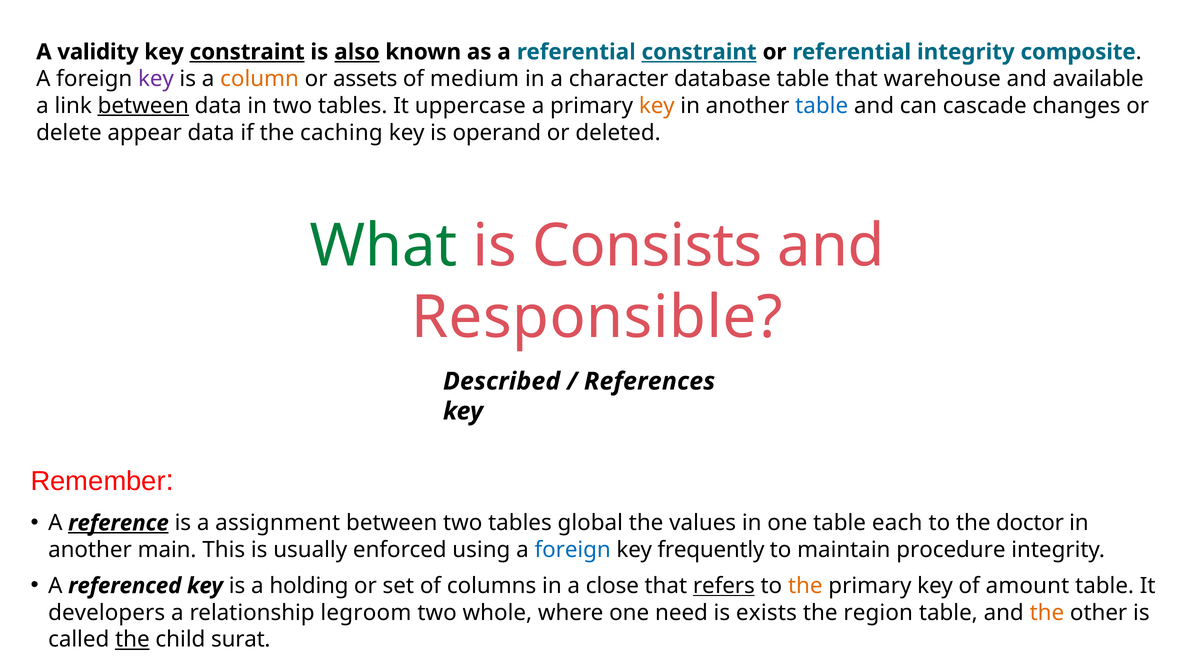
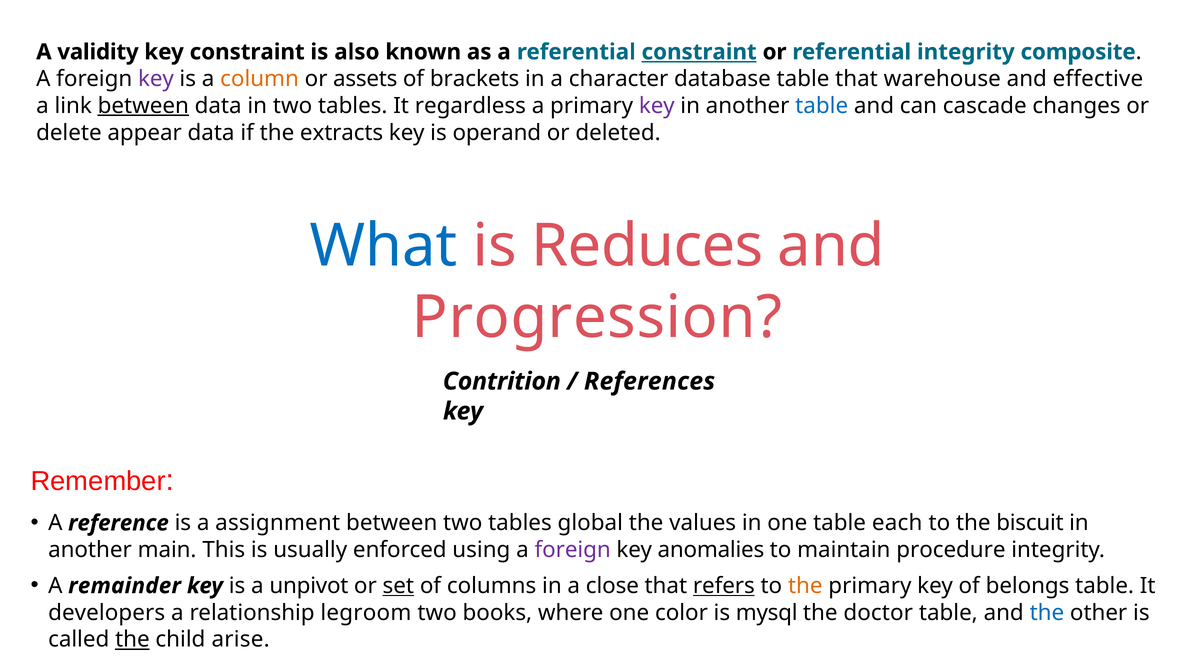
constraint underline: present -> none (247, 52)
also underline: present -> none (357, 52)
medium: medium -> brackets (475, 79)
available: available -> effective (1098, 79)
uppercase: uppercase -> regardless (470, 106)
key colour: orange -> purple (657, 106)
caching: caching -> extracts (342, 133)
What colour: green -> blue (384, 246)
Consists: Consists -> Reduces (647, 246)
Responsible: Responsible -> Progression (597, 318)
Described: Described -> Contrition (502, 381)
reference underline: present -> none (118, 523)
doctor: doctor -> biscuit (1030, 523)
foreign colour: blue -> purple (573, 550)
frequently: frequently -> anomalies (711, 550)
referenced: referenced -> remainder (125, 586)
holding: holding -> unpivot (309, 586)
set underline: none -> present (398, 586)
amount: amount -> belongs (1028, 586)
whole: whole -> books (497, 613)
need: need -> color (681, 613)
exists: exists -> mysql (767, 613)
region: region -> doctor (878, 613)
the colour: orange -> blue (1047, 613)
surat: surat -> arise (241, 640)
